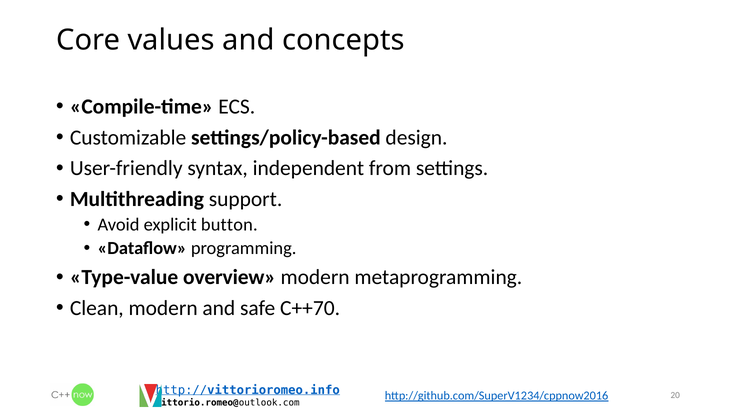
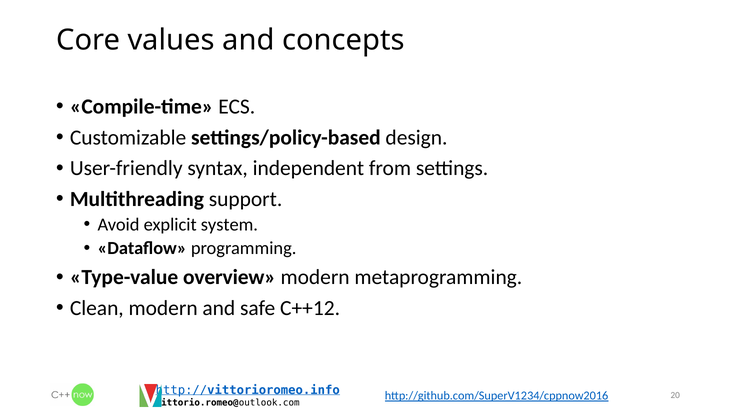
button: button -> system (229, 225)
C++70: C++70 -> C++12 (310, 308)
